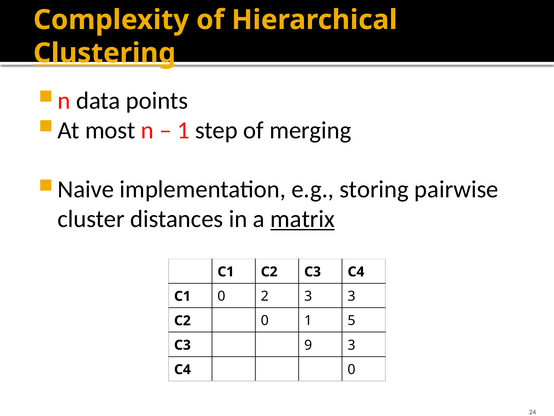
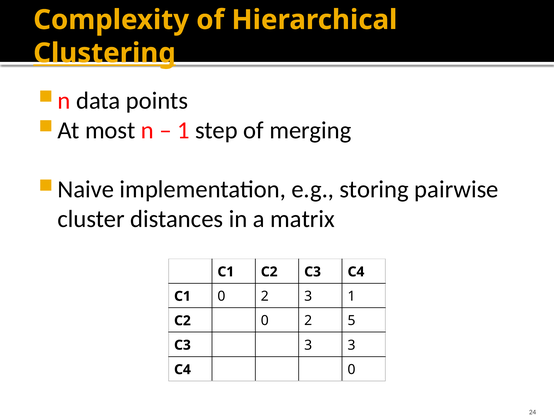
matrix underline: present -> none (303, 219)
3 3: 3 -> 1 (352, 296)
C2 0 1: 1 -> 2 (308, 320)
C3 9: 9 -> 3 (308, 345)
